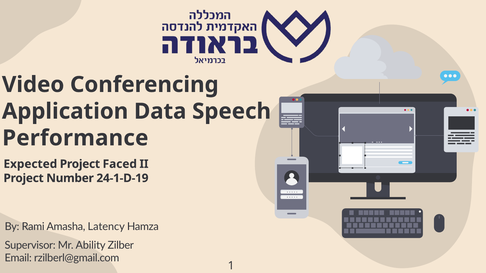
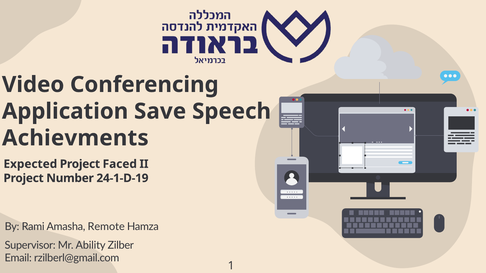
Data: Data -> Save (160, 111)
Performance: Performance -> Achievments (75, 138)
Latency: Latency -> Remote (106, 227)
